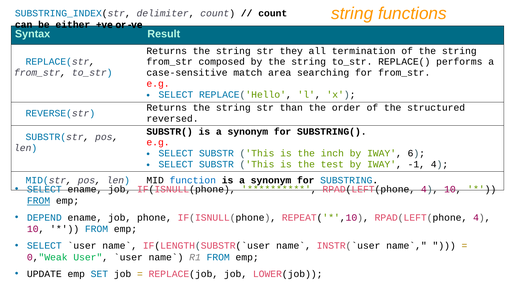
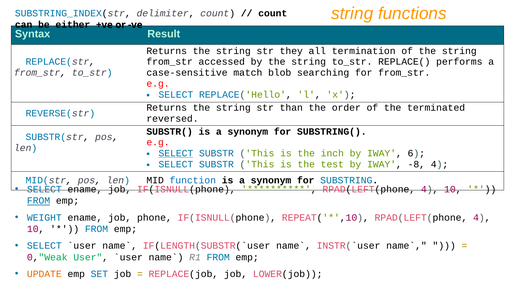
composed: composed -> accessed (222, 62)
area: area -> blob (280, 73)
structured: structured -> terminated (436, 108)
SELECT underline: none -> present (176, 154)
-1: -1 -> -8 (416, 165)
DEPEND: DEPEND -> WEIGHT (44, 218)
UPDATE colour: black -> orange (44, 275)
